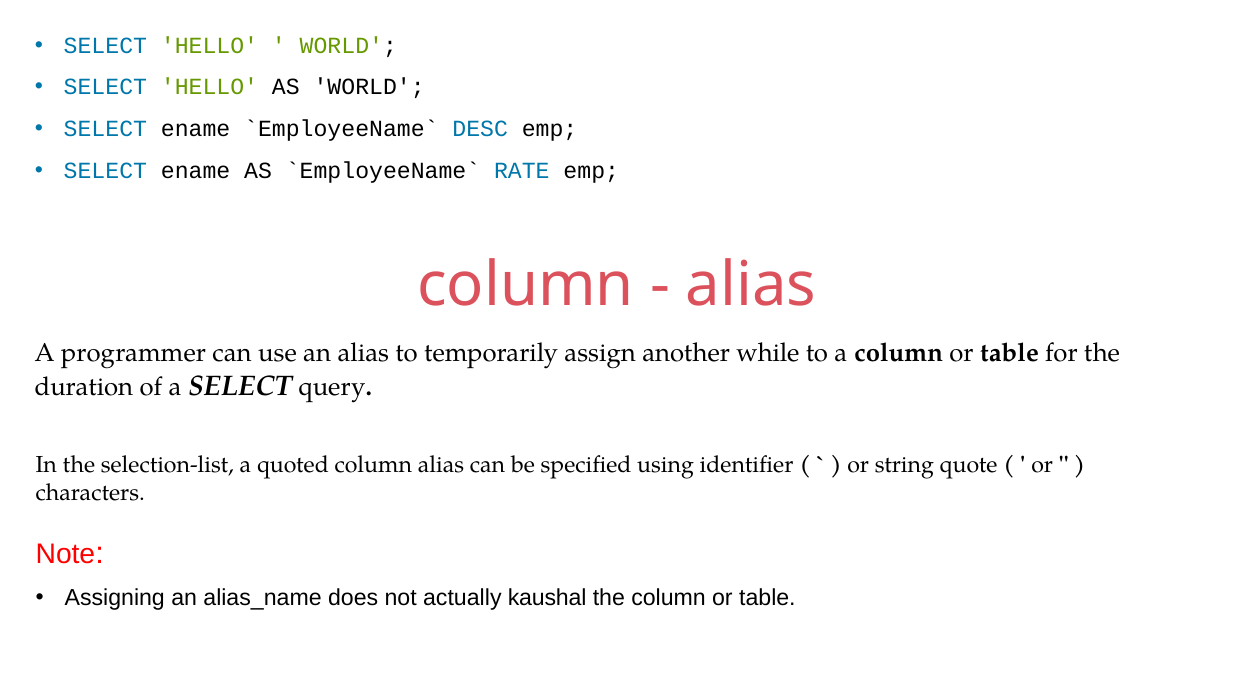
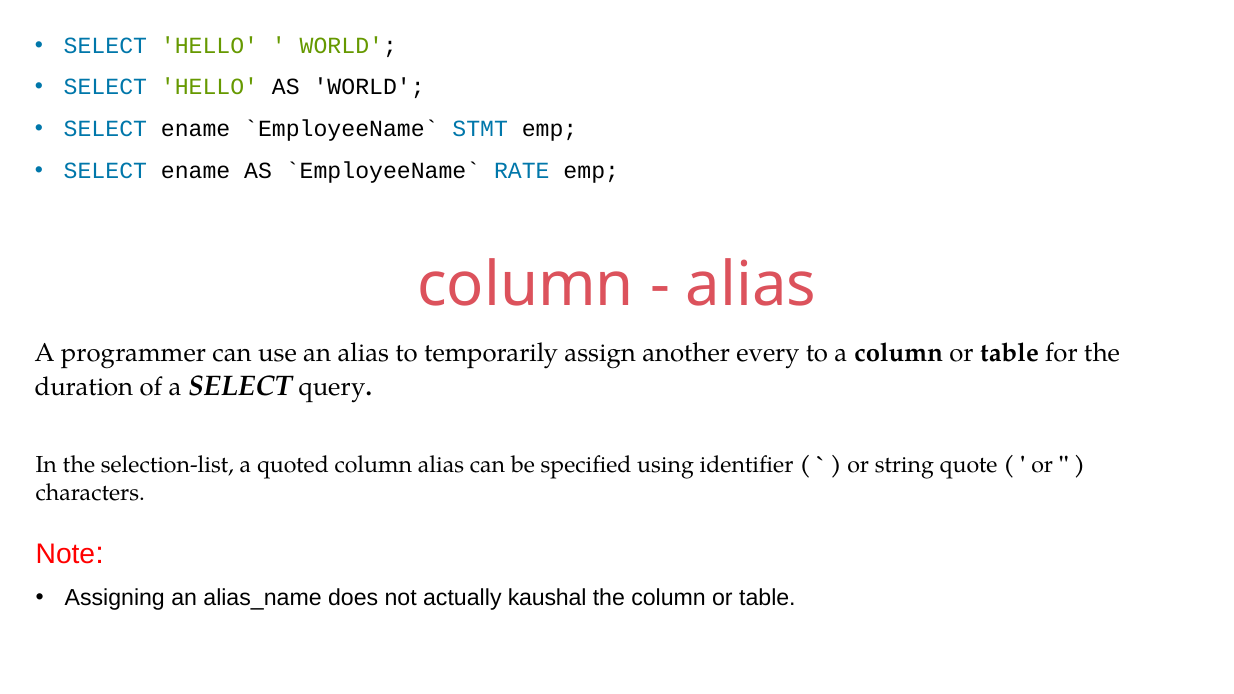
DESC: DESC -> STMT (480, 129)
while: while -> every (768, 353)
